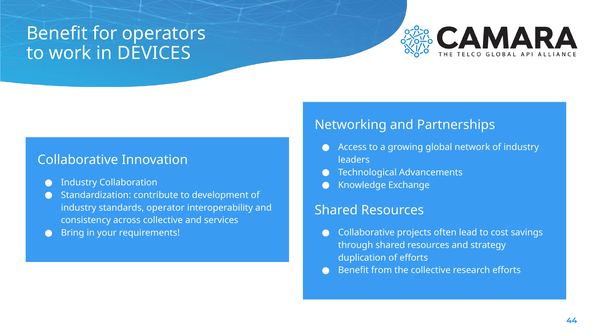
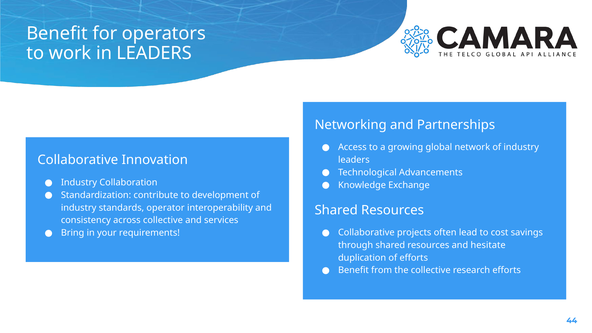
in DEVICES: DEVICES -> LEADERS (154, 53)
strategy: strategy -> hesitate (488, 245)
